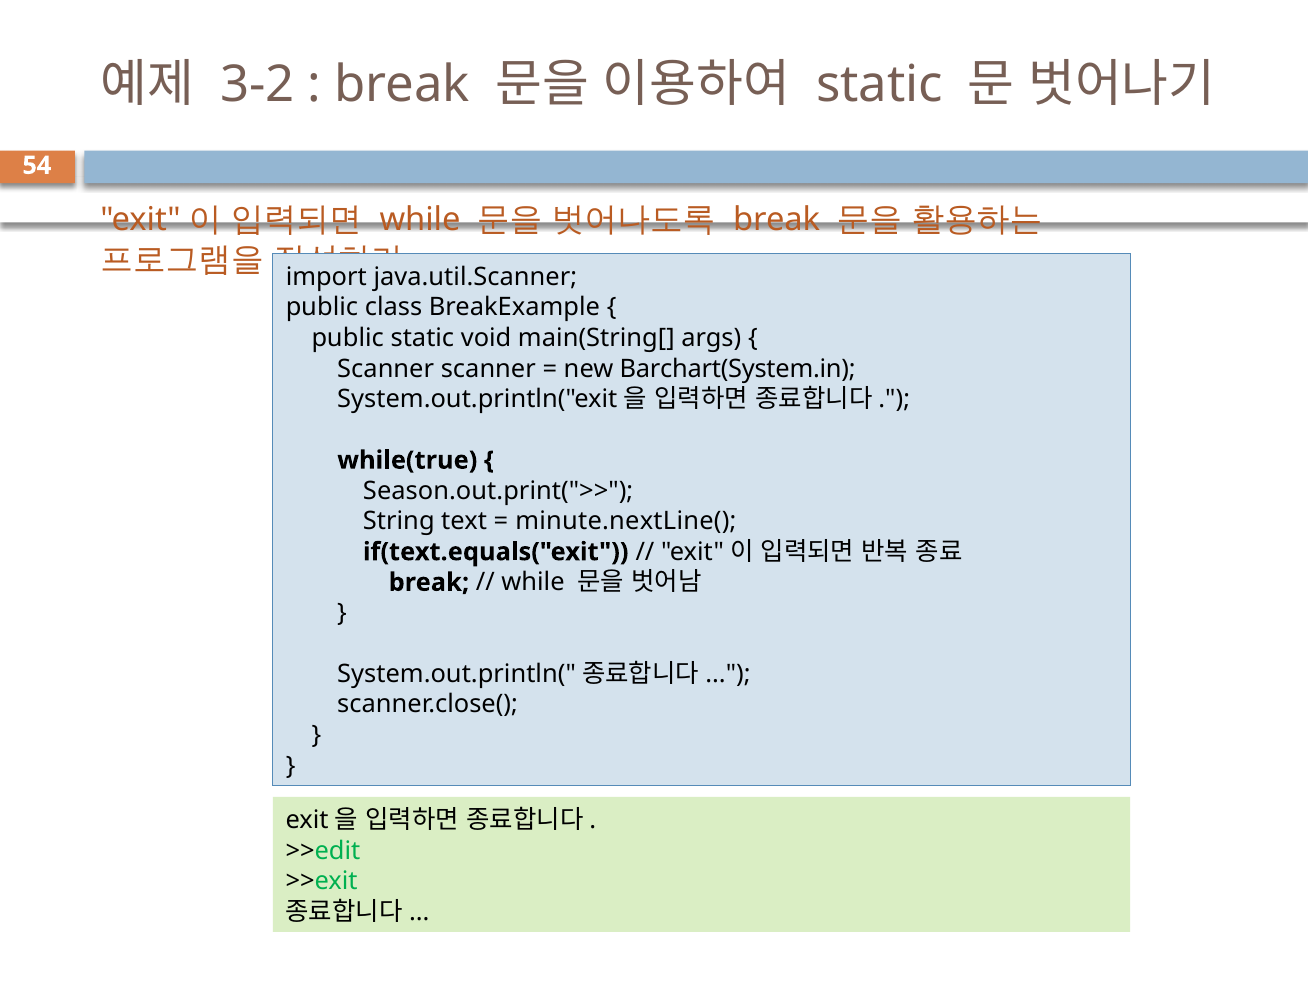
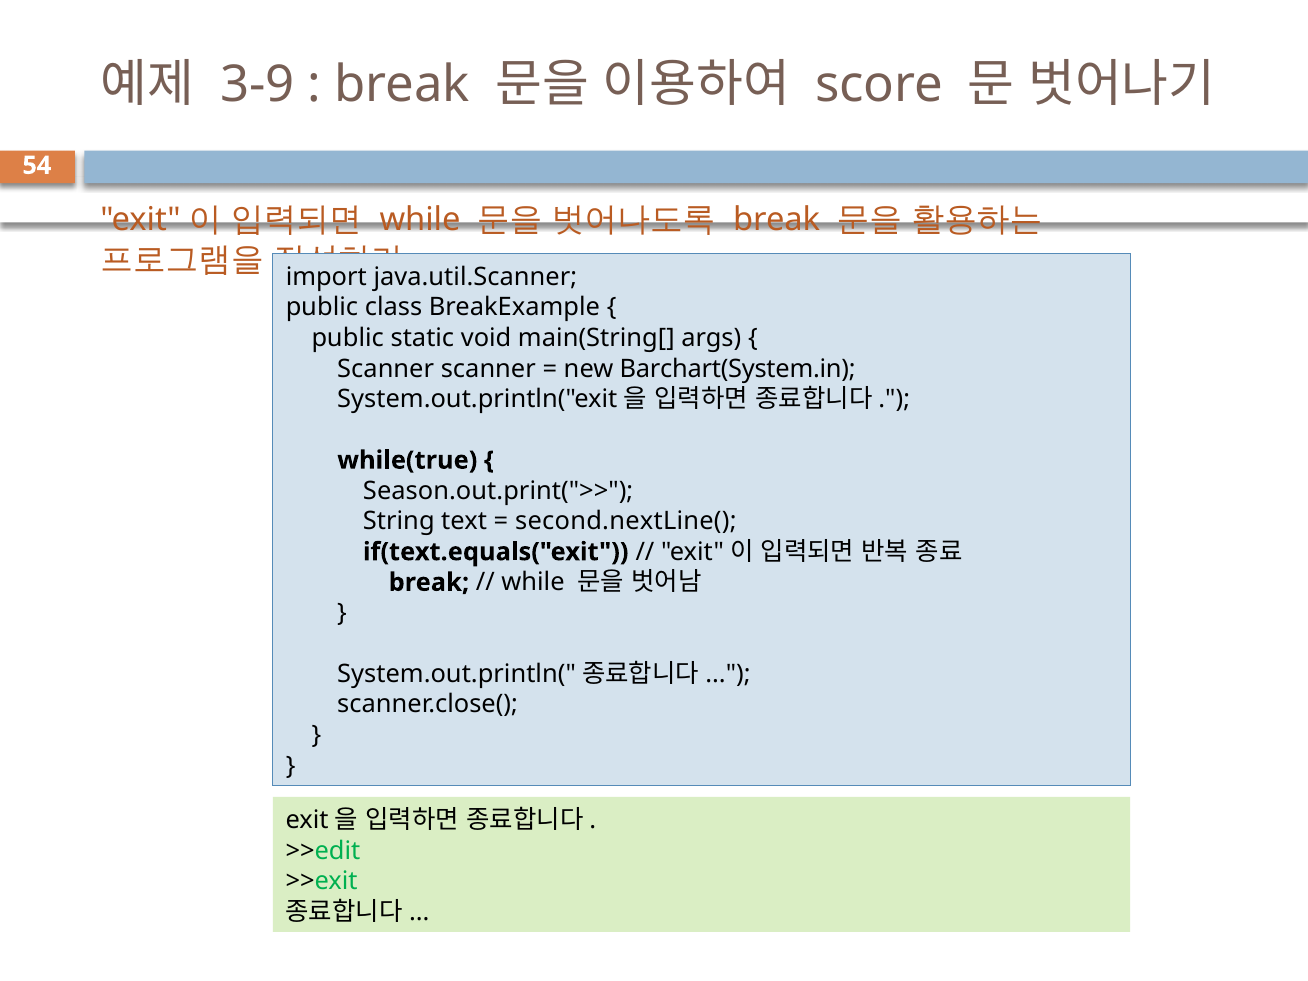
3-2: 3-2 -> 3-9 (257, 85)
static: static -> score (880, 85)
minute.nextLine(: minute.nextLine( -> second.nextLine( (626, 521)
